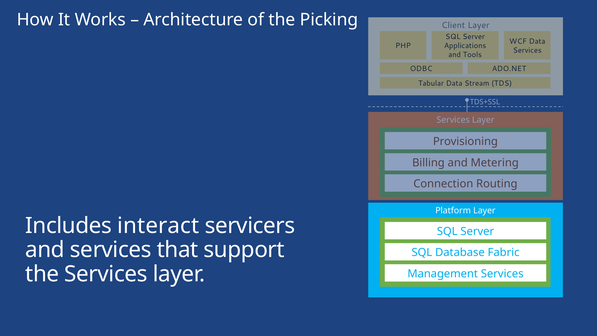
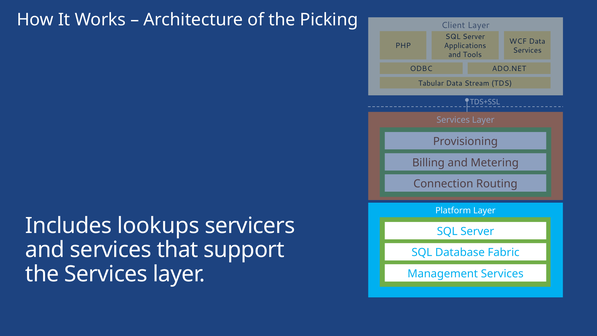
interact: interact -> lookups (158, 226)
